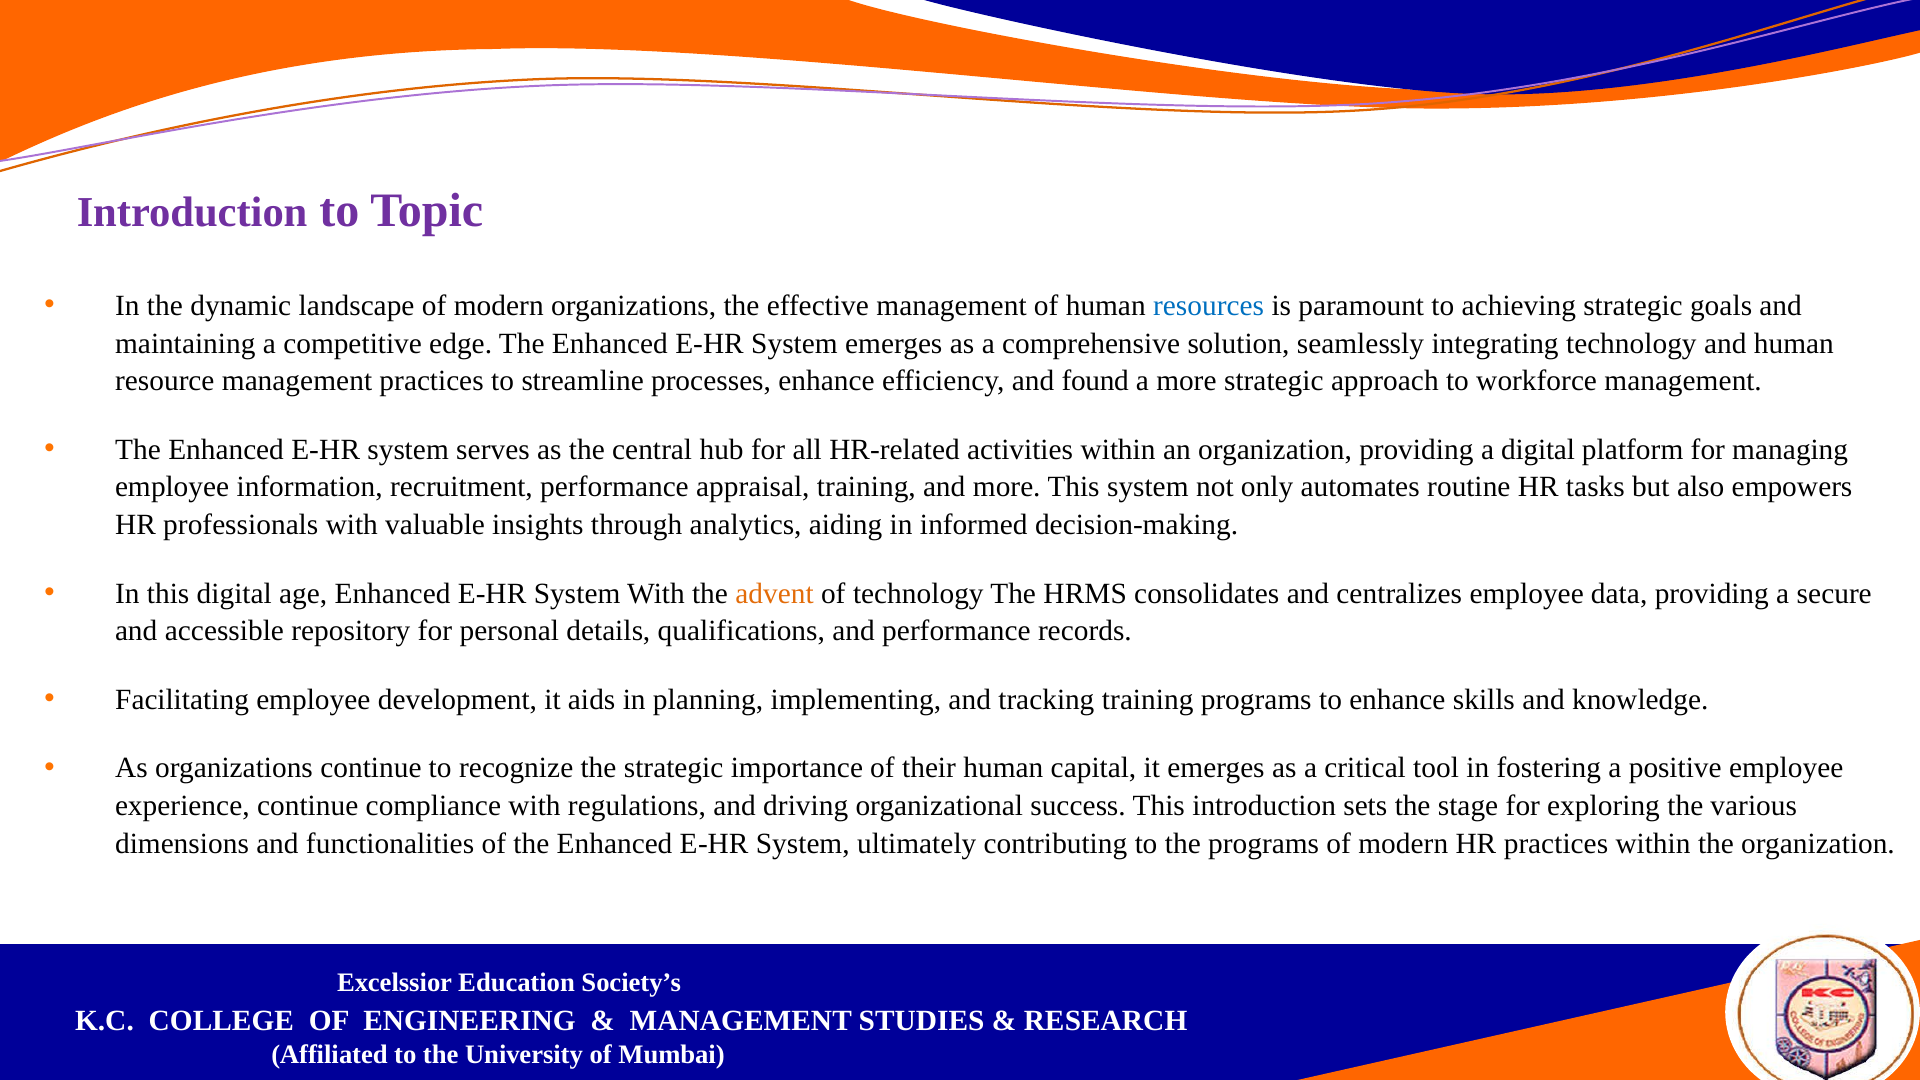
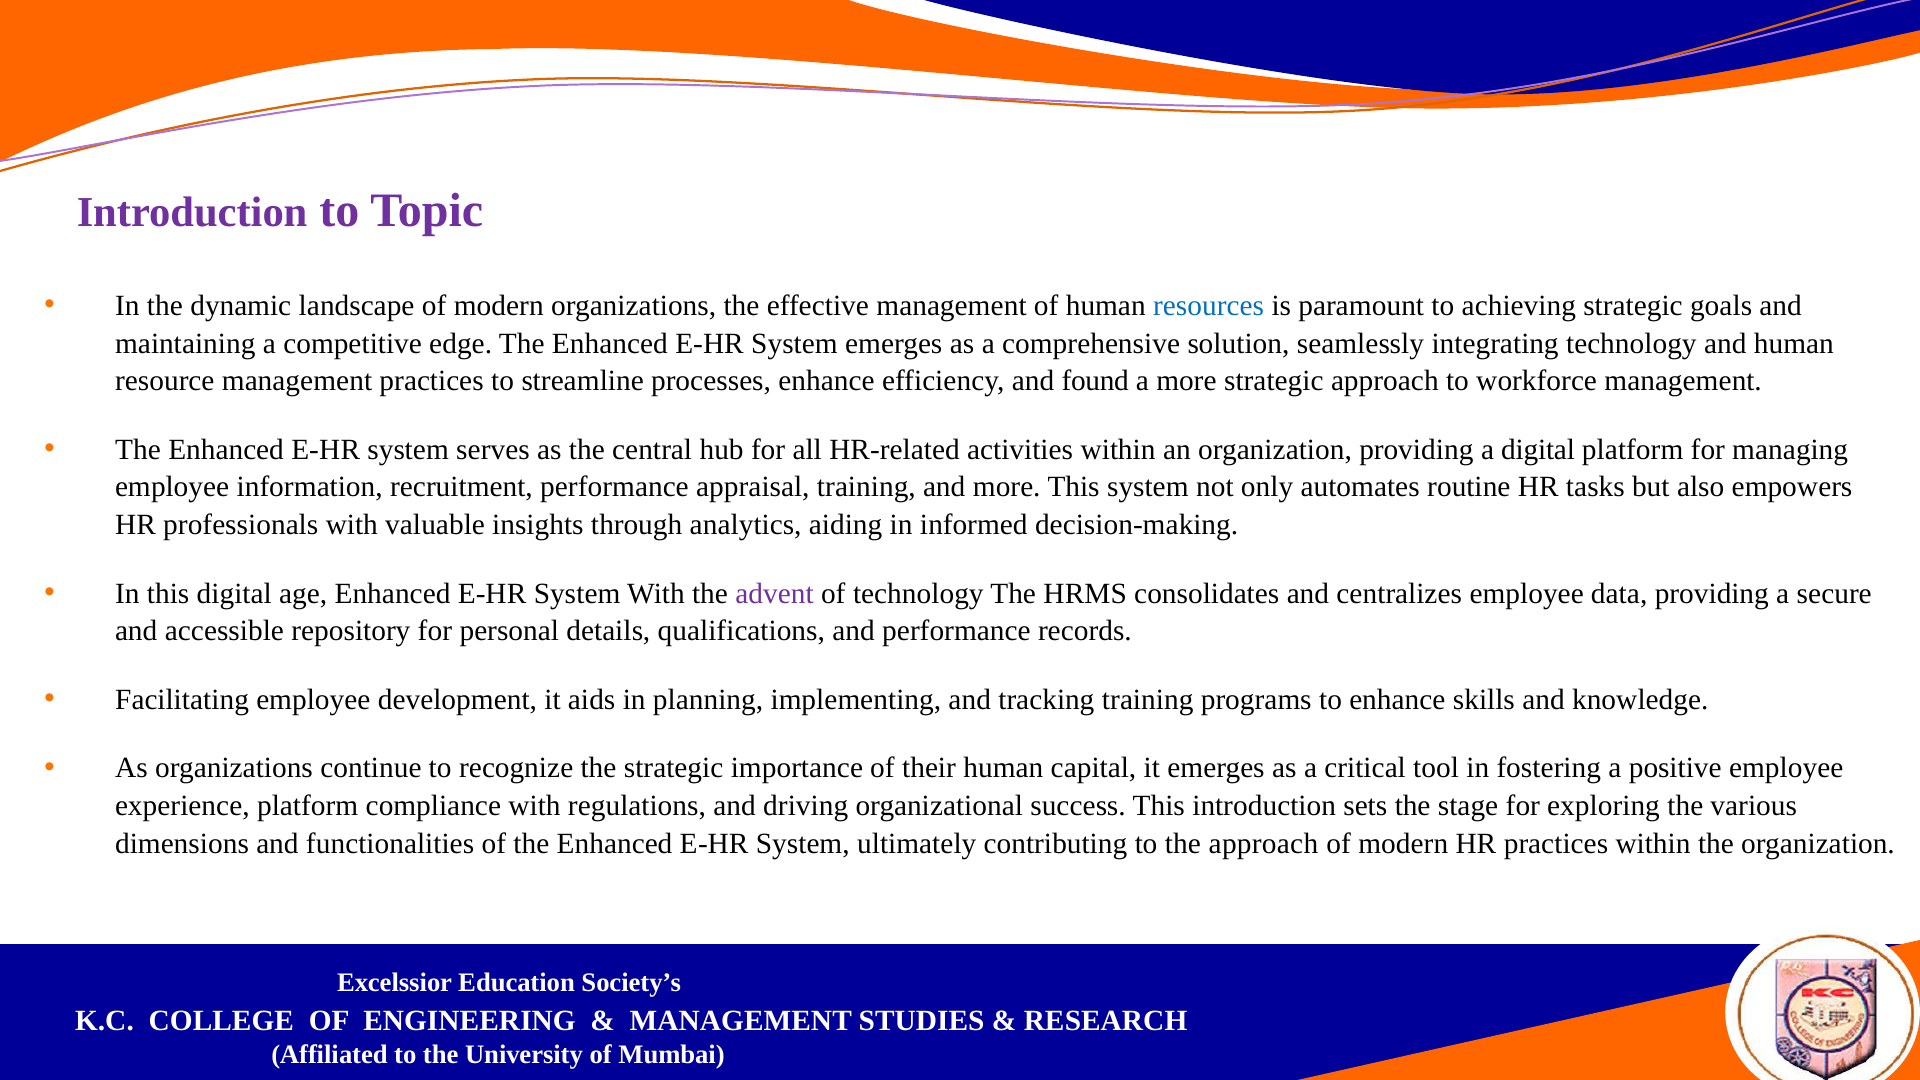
advent colour: orange -> purple (775, 593)
experience continue: continue -> platform (308, 806)
the programs: programs -> approach (1263, 844)
